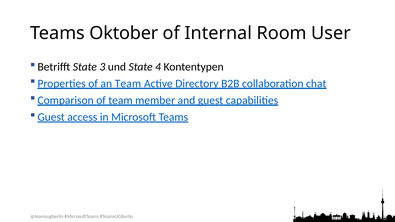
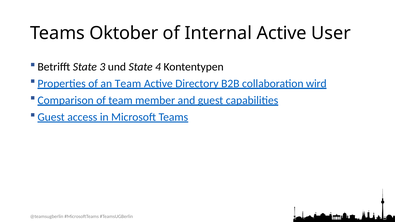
Internal Room: Room -> Active (282, 33)
chat: chat -> wird (316, 84)
